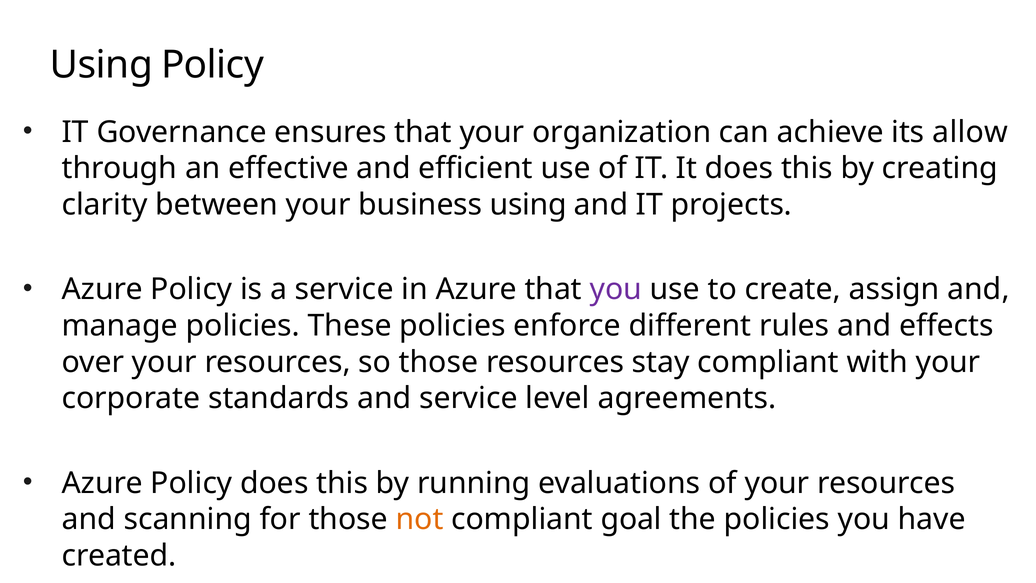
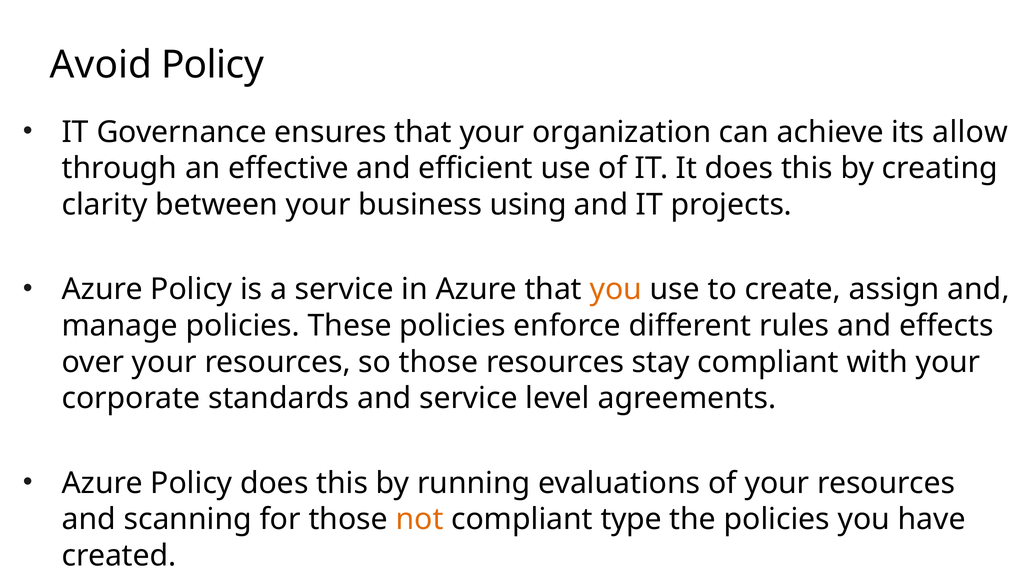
Using: Using -> Avoid (101, 65)
you colour: purple -> orange (616, 289)
goal: goal -> type (631, 519)
